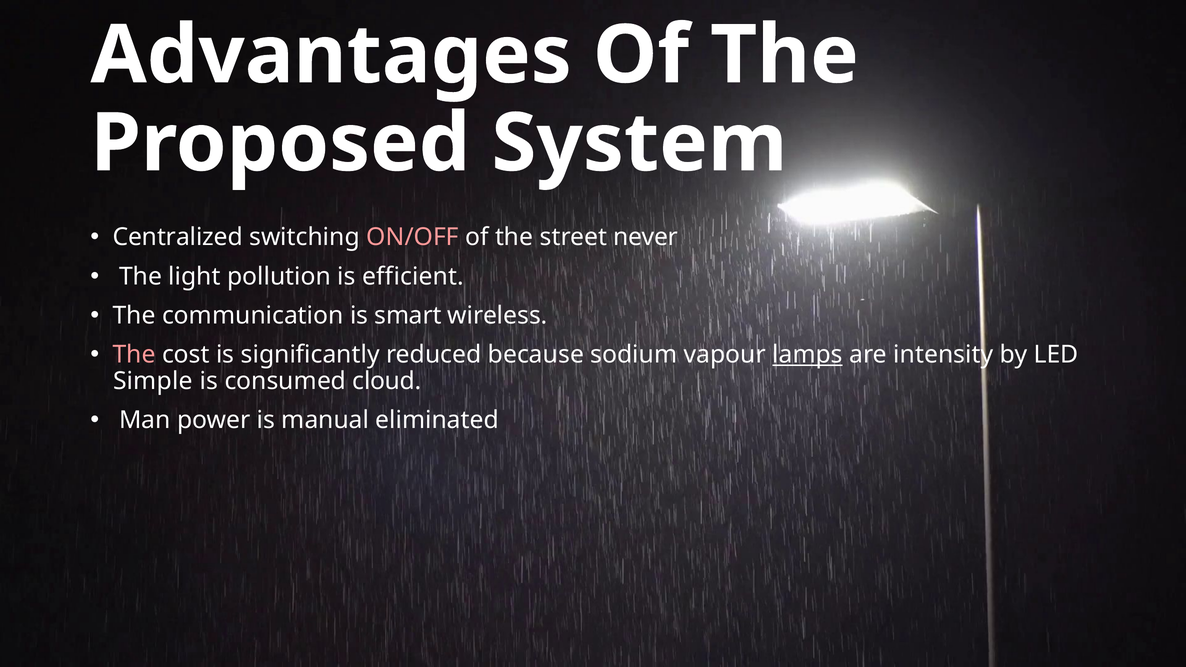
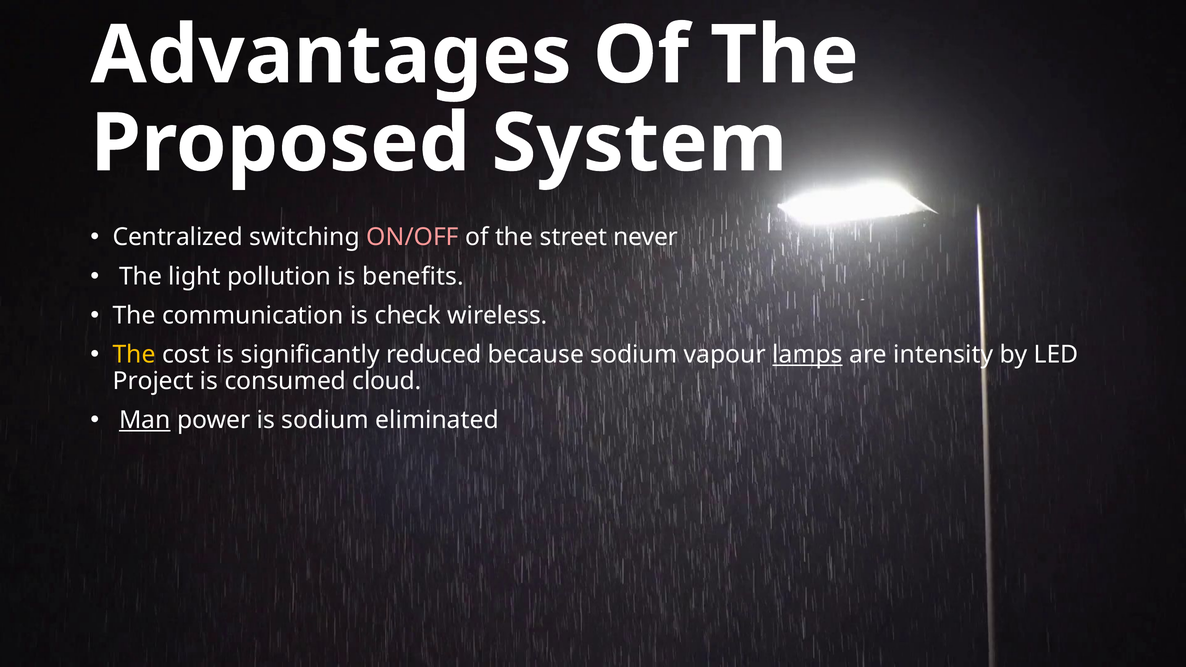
efficient: efficient -> benefits (413, 276)
smart: smart -> check (408, 315)
The colour: pink -> yellow (134, 355)
Simple: Simple -> Project (153, 381)
Man underline: none -> present (145, 420)
is manual: manual -> sodium (325, 420)
